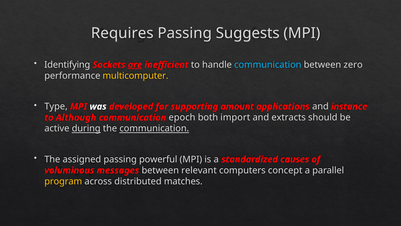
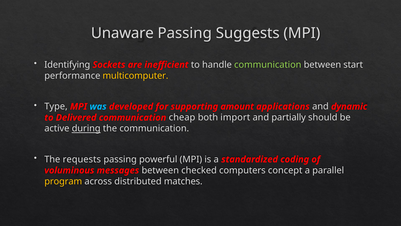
Requires: Requires -> Unaware (122, 33)
are underline: present -> none (135, 65)
communication colour: light blue -> light green (268, 65)
zero: zero -> start (353, 65)
was colour: white -> light blue (98, 106)
instance: instance -> dynamic (349, 106)
Although: Although -> Delivered (76, 117)
epoch: epoch -> cheap (182, 117)
extracts: extracts -> partially (289, 117)
communication underline: present -> none (154, 128)
assigned: assigned -> requests (82, 159)
causes: causes -> coding (295, 159)
relevant: relevant -> checked (199, 170)
